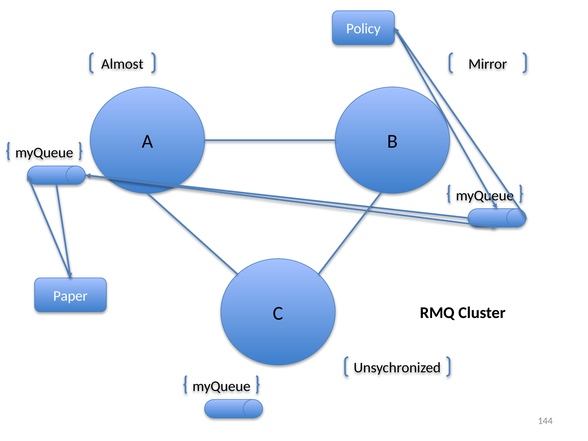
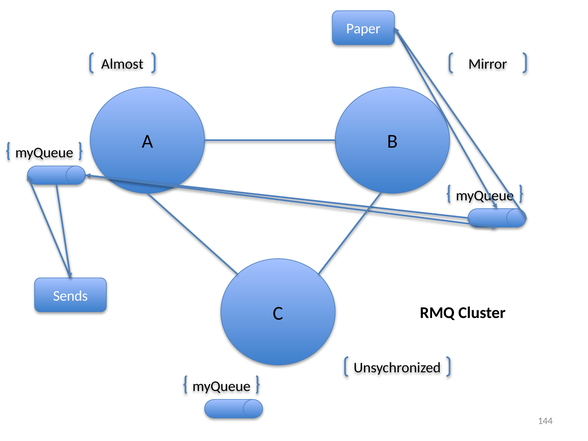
Policy: Policy -> Paper (363, 29)
Paper: Paper -> Sends (70, 296)
